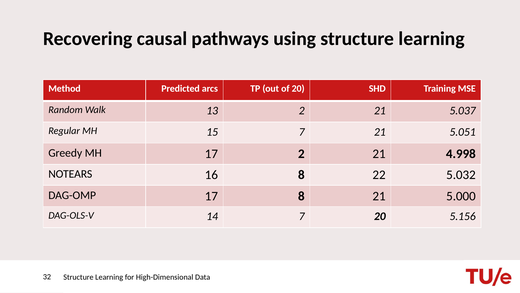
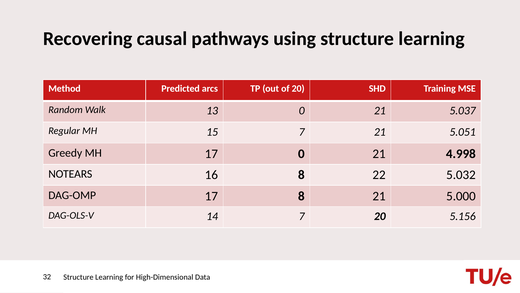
13 2: 2 -> 0 (302, 111)
17 2: 2 -> 0 (301, 154)
